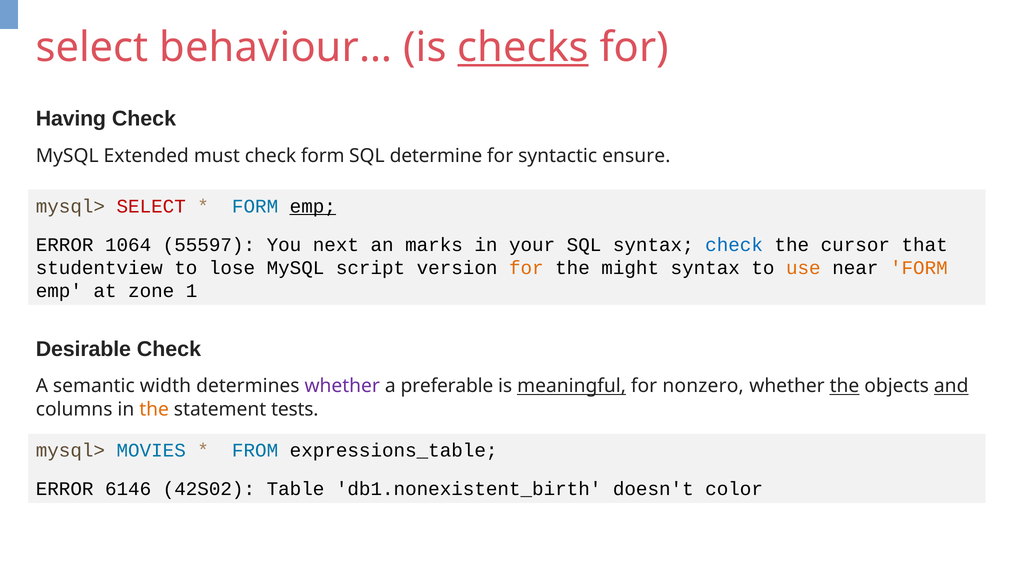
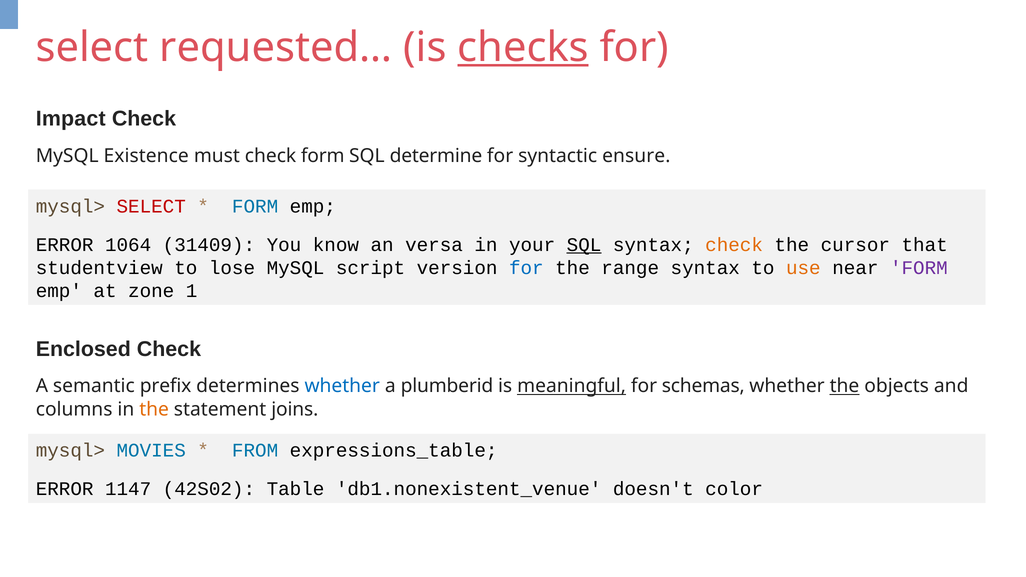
behaviour…: behaviour… -> requested… (276, 48)
Having: Having -> Impact (71, 119)
Extended: Extended -> Existence (146, 156)
emp underline: present -> none (313, 206)
55597: 55597 -> 31409 (209, 245)
next: next -> know (336, 245)
marks: marks -> versa (434, 245)
SQL underline: none -> present (584, 245)
check colour: blue -> orange (734, 245)
for colour: orange -> blue (526, 268)
might: might -> range (630, 268)
FORM colour: orange -> purple (919, 268)
Desirable: Desirable -> Enclosed (83, 349)
width: width -> prefix (166, 386)
whether colour: purple -> blue (342, 386)
preferable: preferable -> plumberid (447, 386)
nonzero: nonzero -> schemas (703, 386)
and underline: present -> none (951, 386)
tests: tests -> joins (295, 409)
6146: 6146 -> 1147 (128, 489)
db1.nonexistent_birth: db1.nonexistent_birth -> db1.nonexistent_venue (469, 489)
